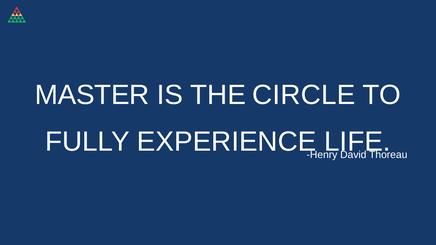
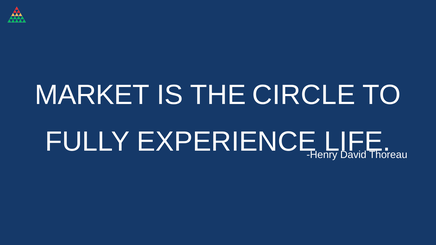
MASTER: MASTER -> MARKET (92, 95)
